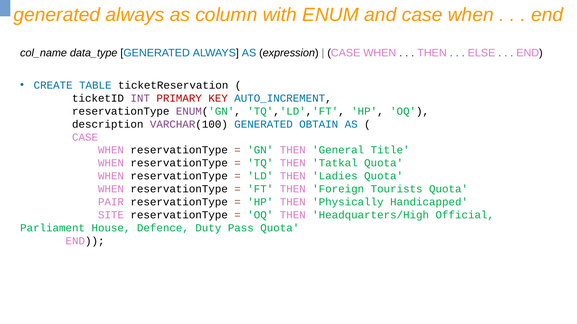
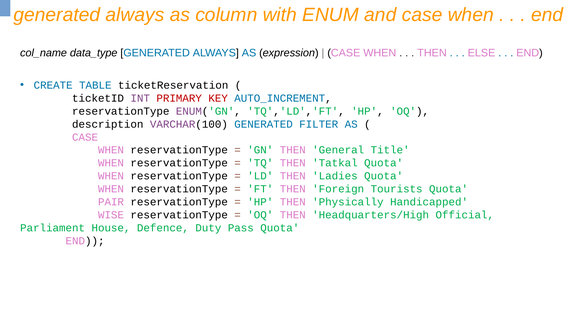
OBTAIN: OBTAIN -> FILTER (319, 124)
SITE: SITE -> WISE (111, 215)
